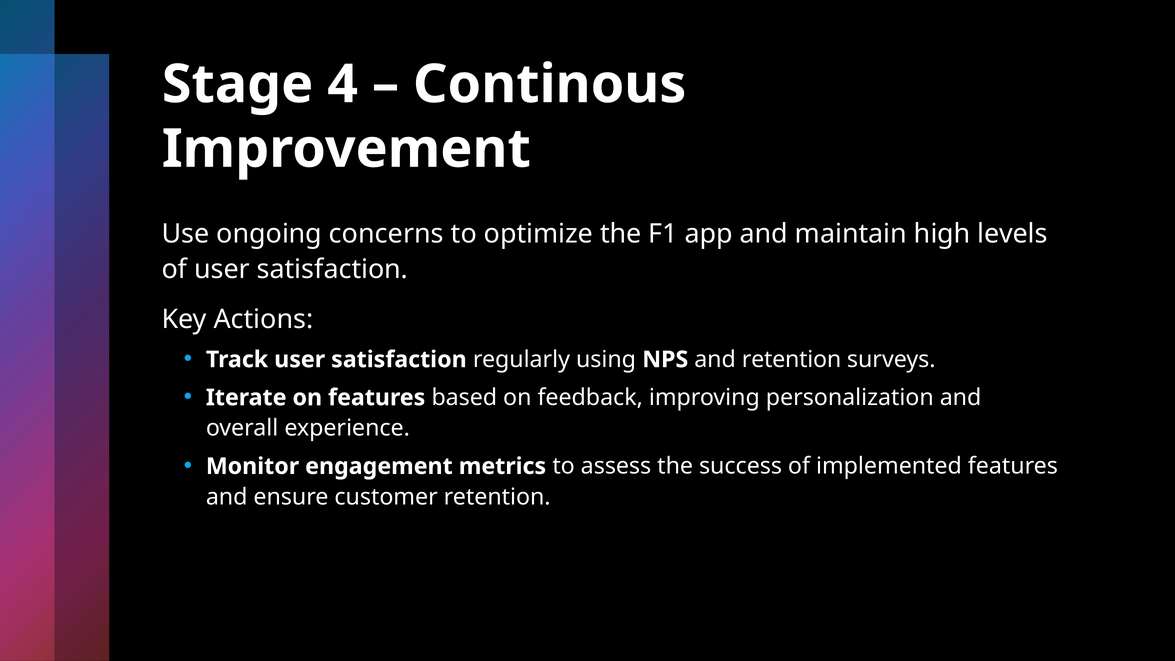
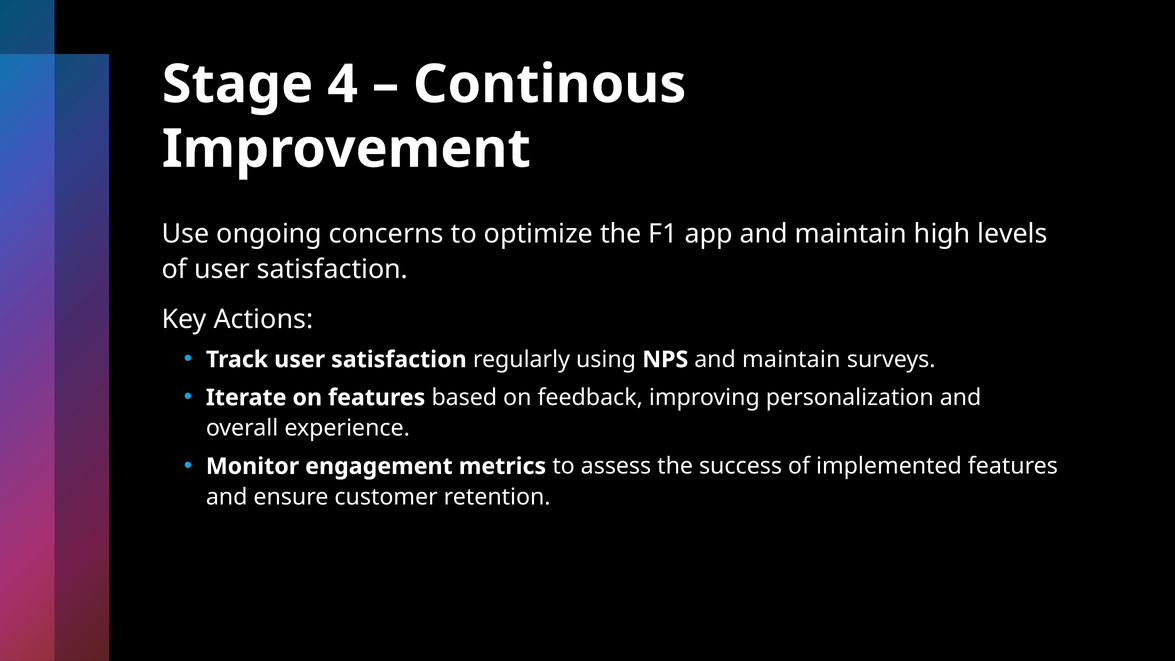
NPS and retention: retention -> maintain (791, 360)
